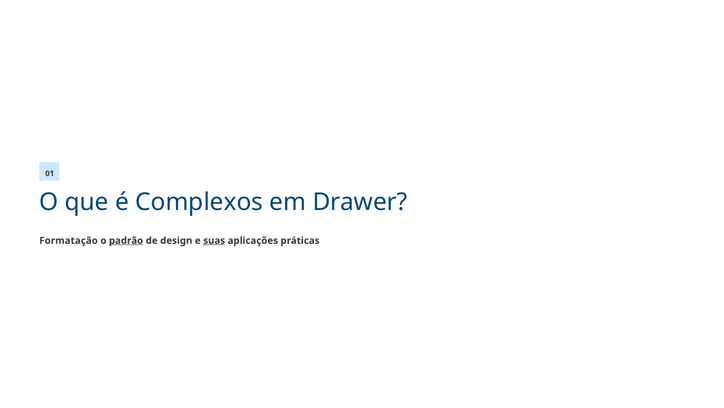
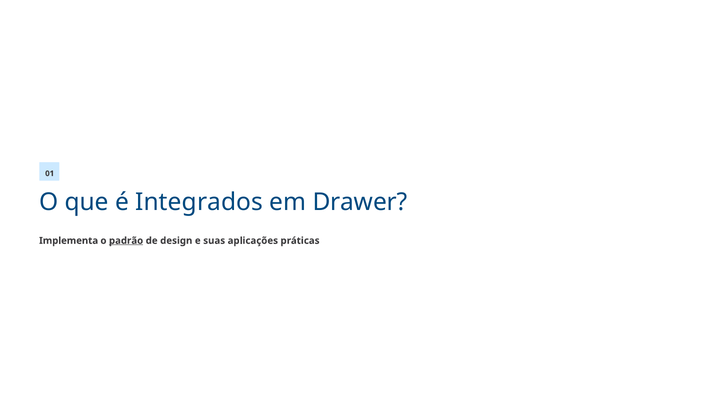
Complexos: Complexos -> Integrados (199, 202)
Formatação: Formatação -> Implementa (69, 240)
suas underline: present -> none (214, 240)
